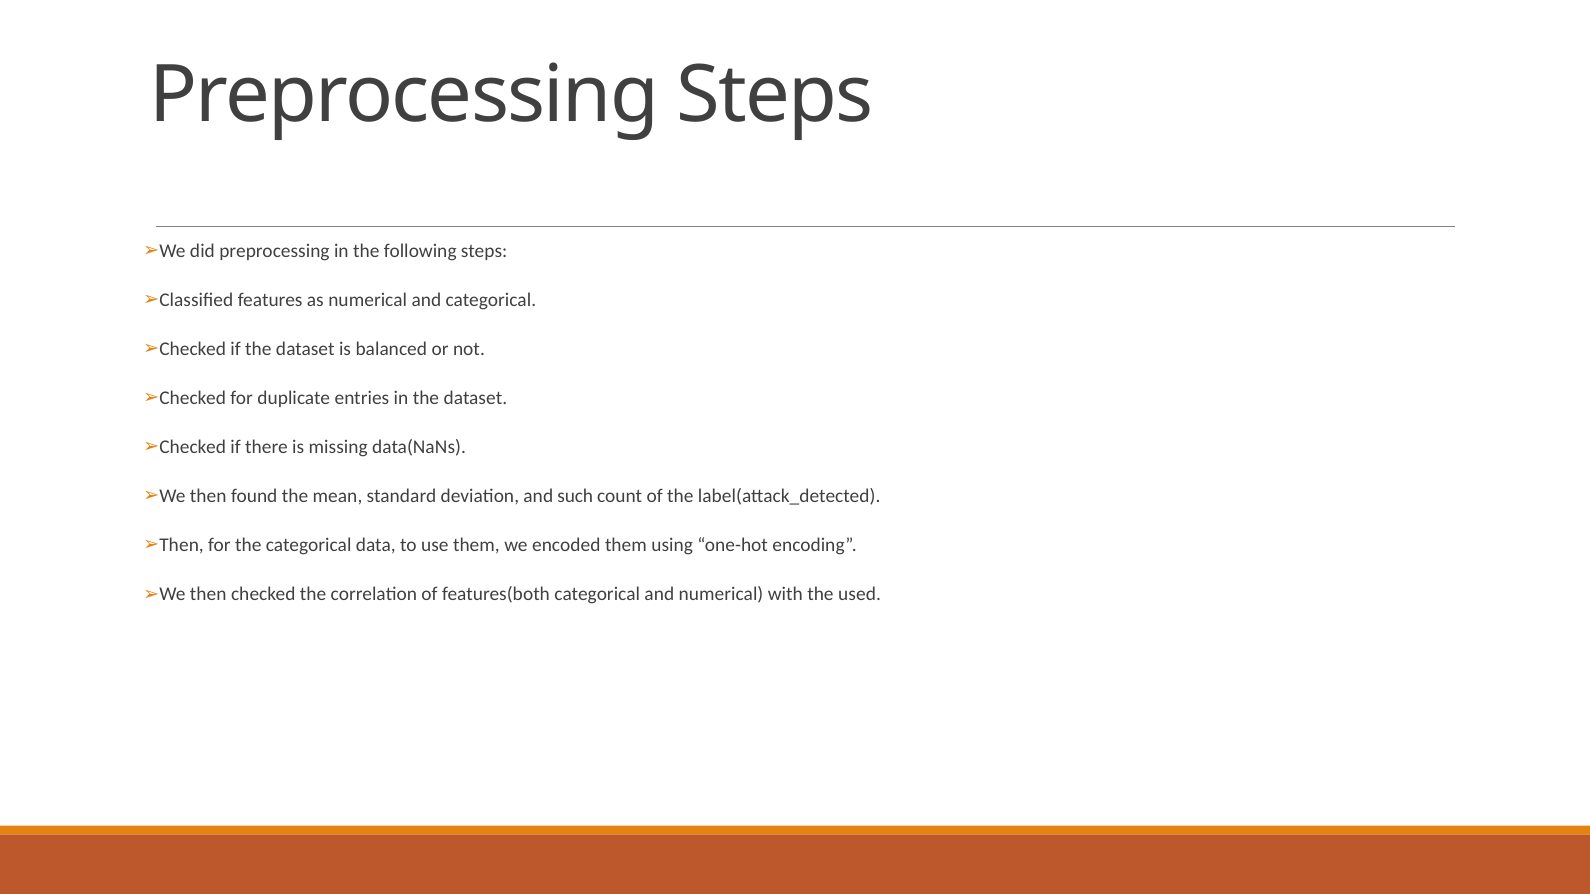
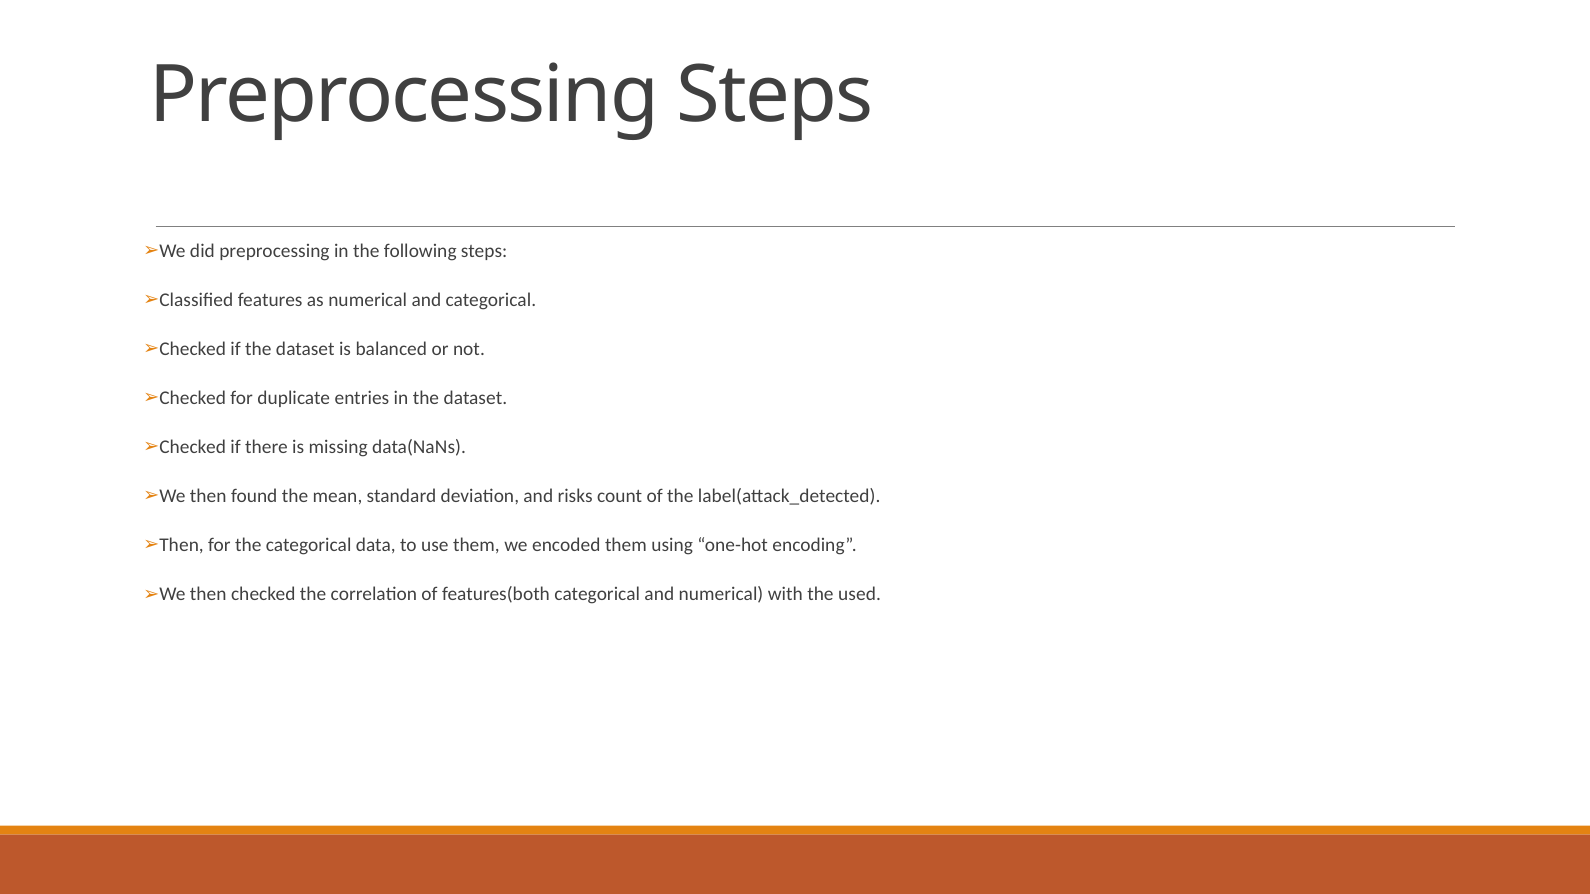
such: such -> risks (575, 497)
